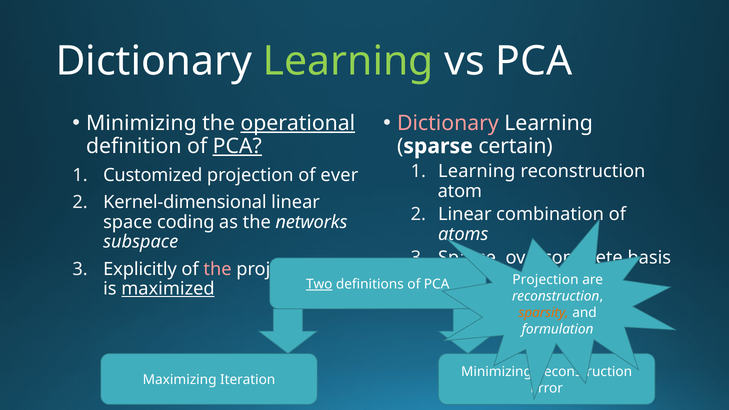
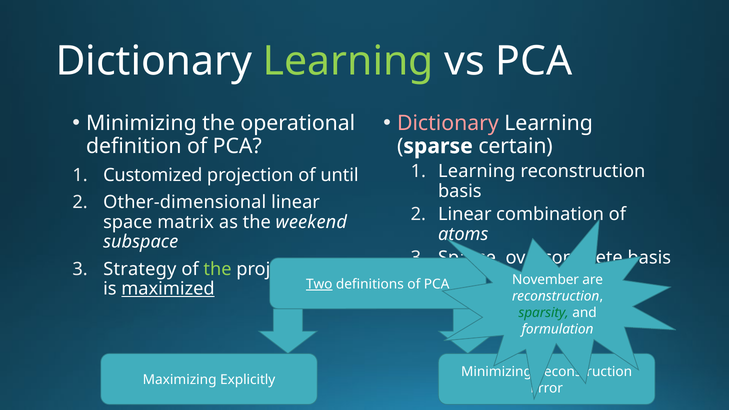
operational underline: present -> none (298, 123)
PCA underline: present -> none (237, 146)
ever: ever -> until (340, 175)
atom: atom -> basis (460, 191)
Kernel-dimensional: Kernel-dimensional -> Other-dimensional (185, 202)
coding: coding -> matrix (186, 222)
networks: networks -> weekend (311, 222)
Explicitly: Explicitly -> Strategy (140, 269)
the colour: pink -> light green (217, 269)
Projection: Projection -> November (546, 280)
sparsity colour: orange -> green (544, 313)
Iteration: Iteration -> Explicitly (248, 380)
